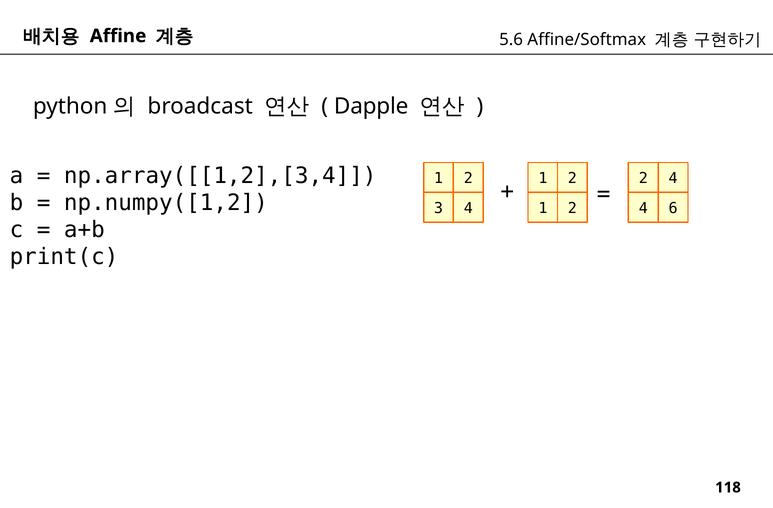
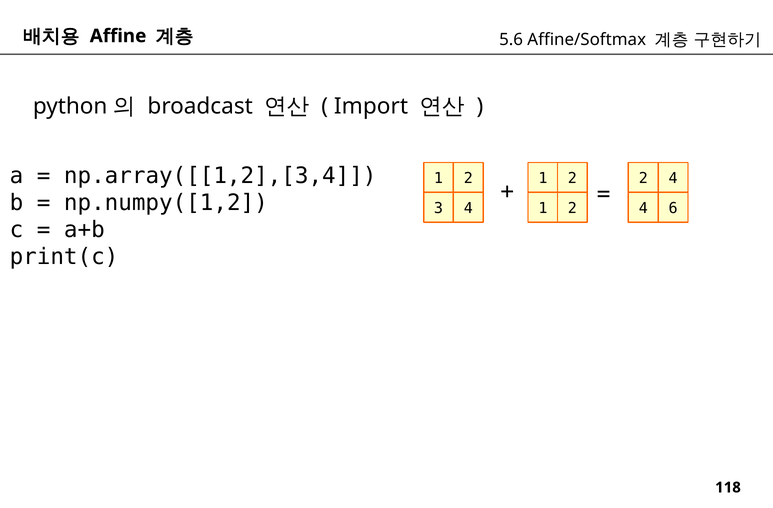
Dapple: Dapple -> Import (371, 106)
